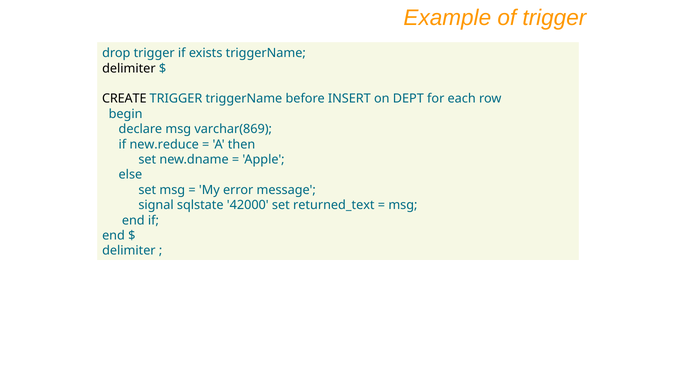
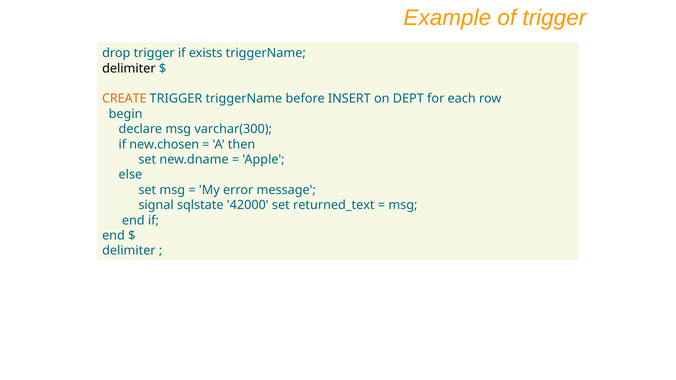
CREATE colour: black -> orange (124, 99)
varchar(869: varchar(869 -> varchar(300 (233, 129)
new.reduce: new.reduce -> new.chosen (164, 144)
